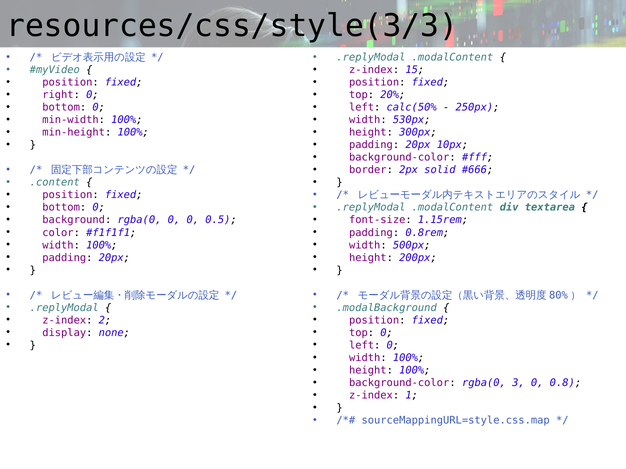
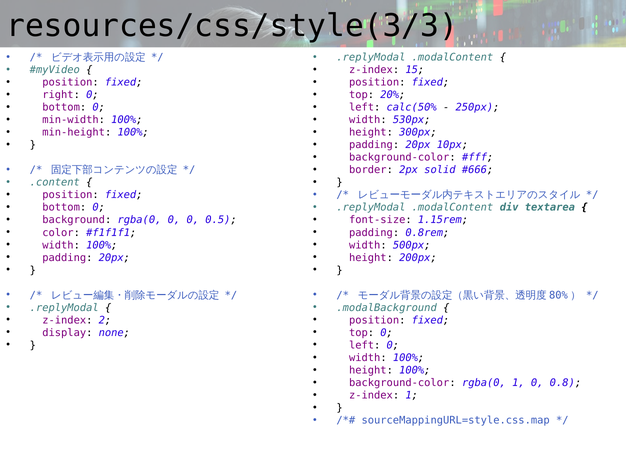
rgba(0 3: 3 -> 1 (518, 383)
